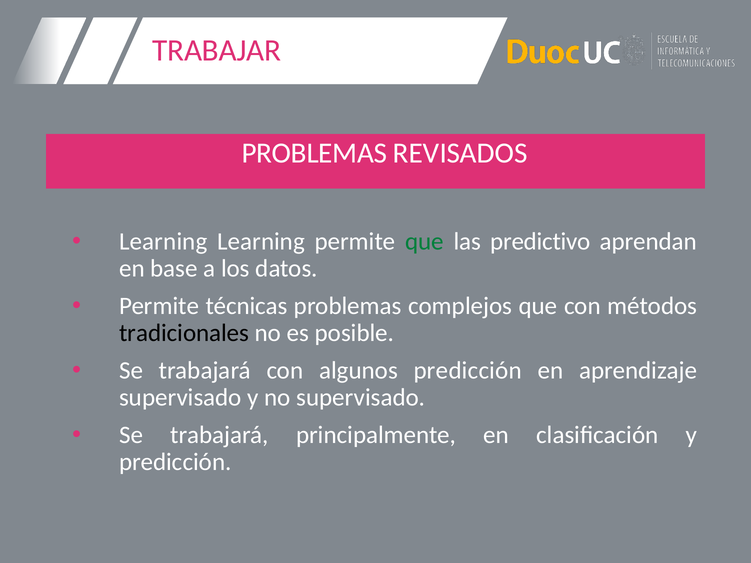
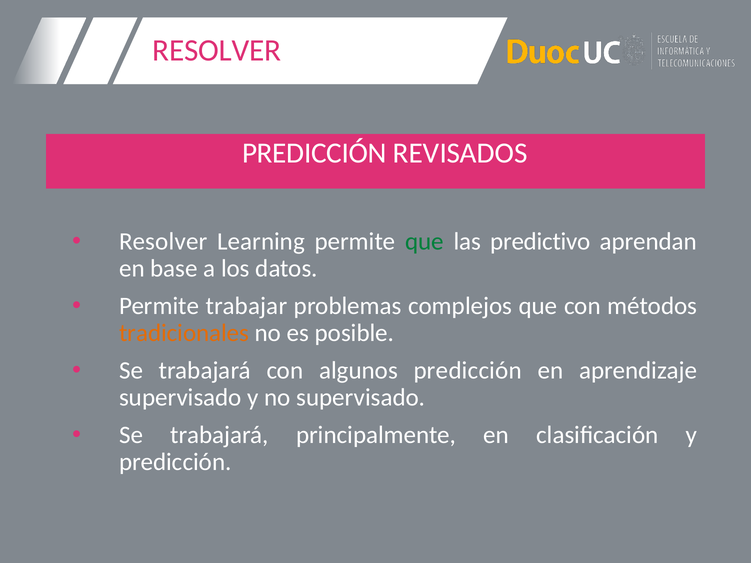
TRABAJAR: TRABAJAR -> RESOLVER (217, 51)
PROBLEMAS: PROBLEMAS -> PREDICCIÓN (314, 153)
Learning: Learning -> Resolver (163, 242)
técnicas: técnicas -> trabajar (246, 306)
tradicionales colour: black -> orange (184, 333)
